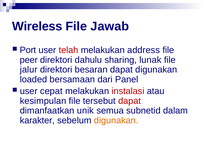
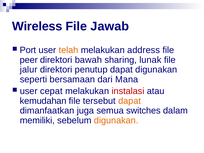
telah colour: red -> orange (69, 50)
dahulu: dahulu -> bawah (88, 60)
besaran: besaran -> penutup (91, 70)
loaded: loaded -> seperti (33, 79)
Panel: Panel -> Mana (127, 79)
kesimpulan: kesimpulan -> kemudahan (43, 101)
dapat colour: red -> orange (130, 101)
unik: unik -> juga (85, 111)
subnetid: subnetid -> switches (143, 111)
karakter: karakter -> memiliki (37, 120)
